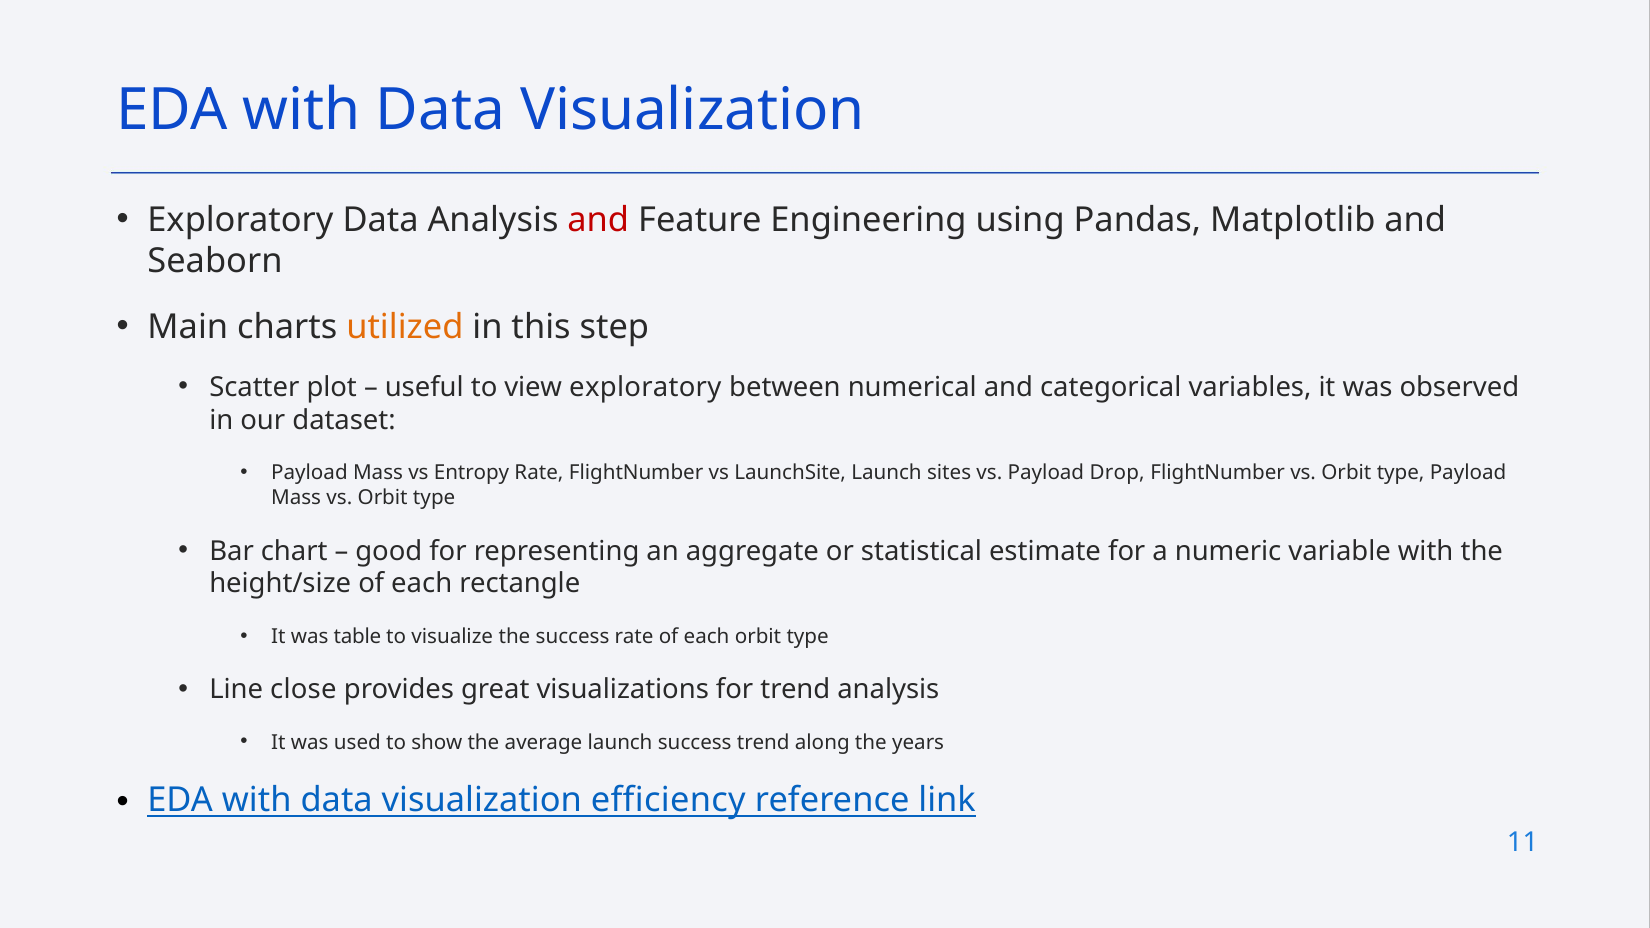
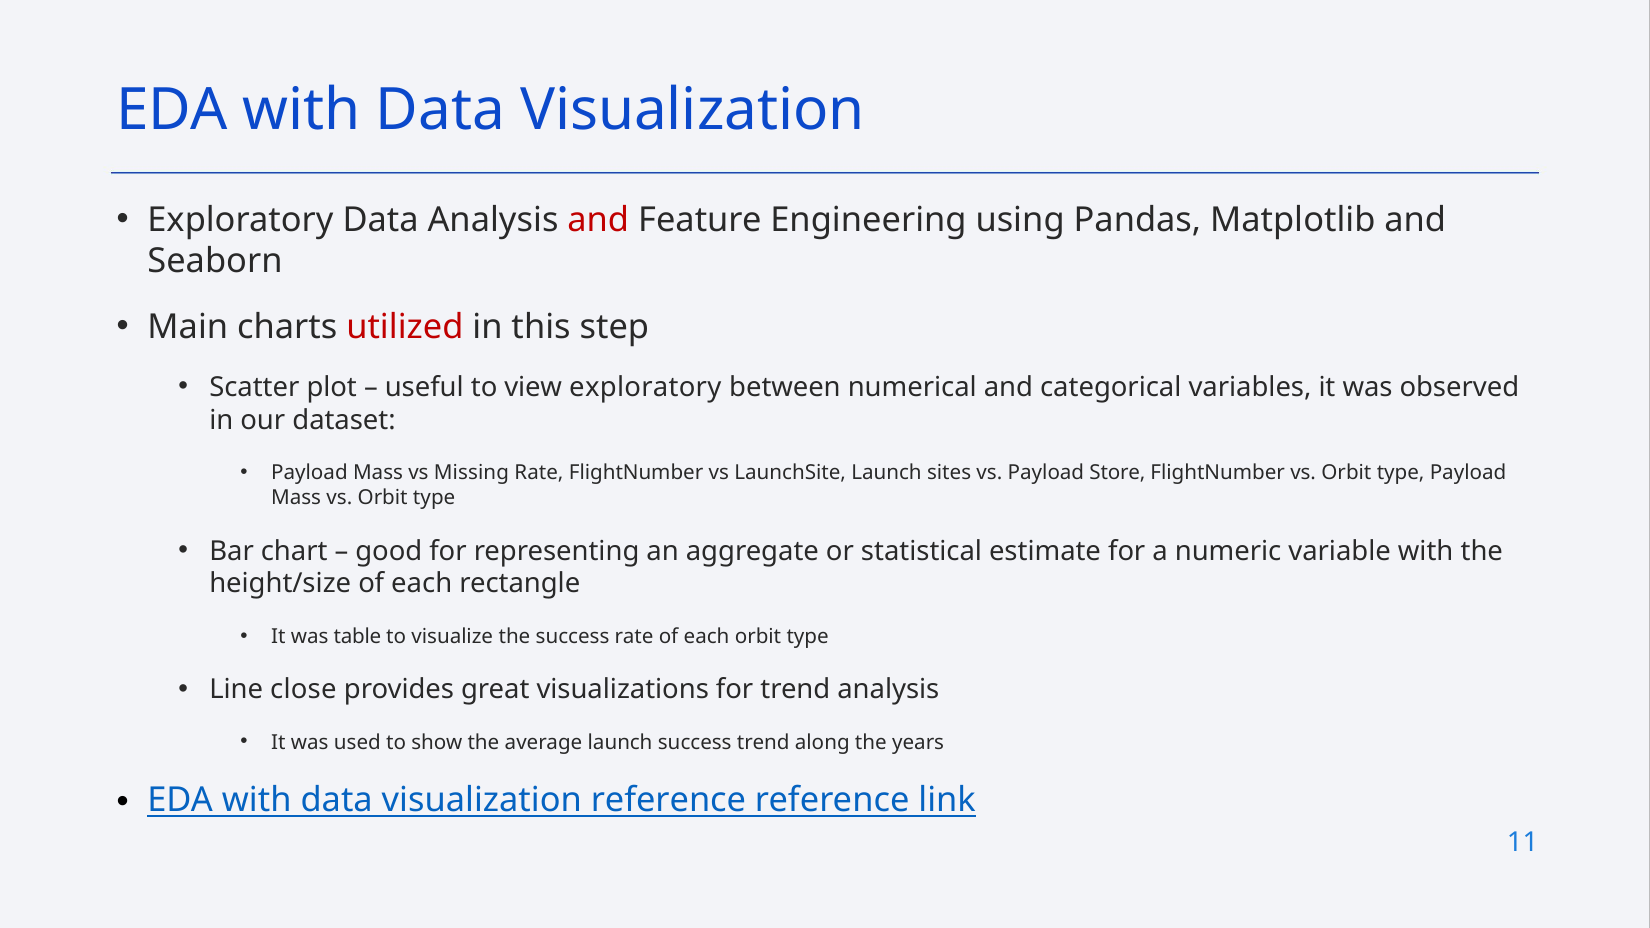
utilized colour: orange -> red (405, 327)
Entropy: Entropy -> Missing (471, 473)
Drop: Drop -> Store (1117, 473)
visualization efficiency: efficiency -> reference (668, 800)
